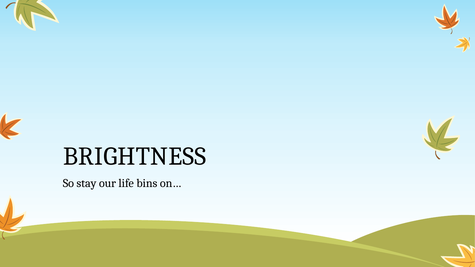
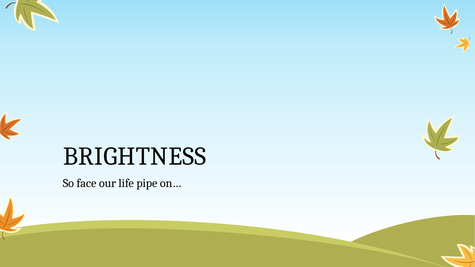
stay: stay -> face (86, 183)
bins: bins -> pipe (147, 183)
